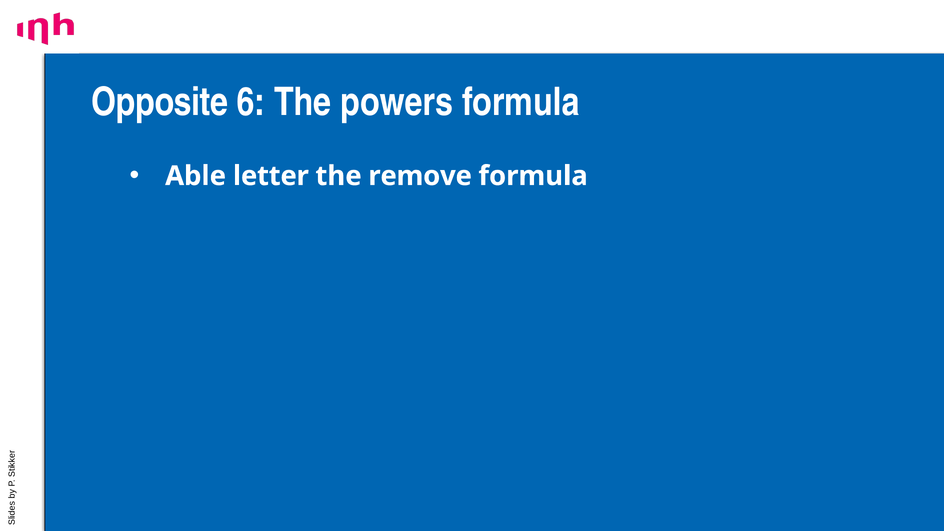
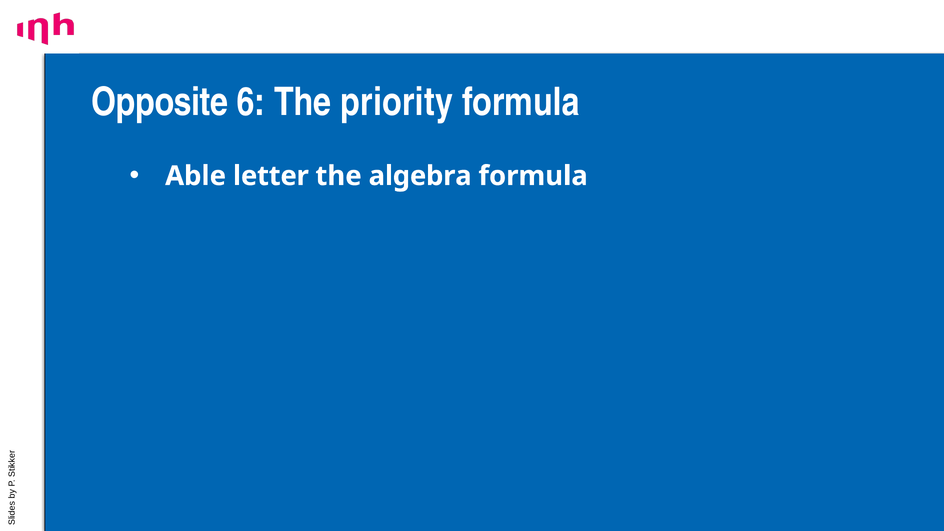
powers: powers -> priority (397, 102)
remove: remove -> algebra (420, 176)
